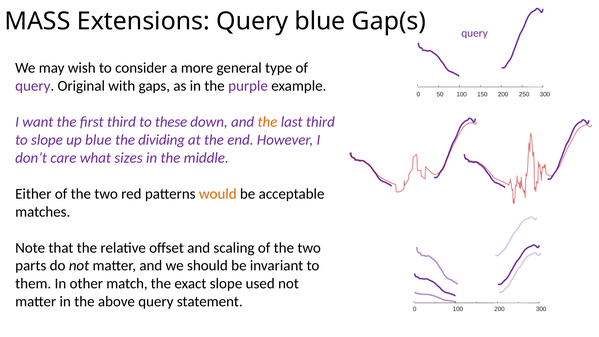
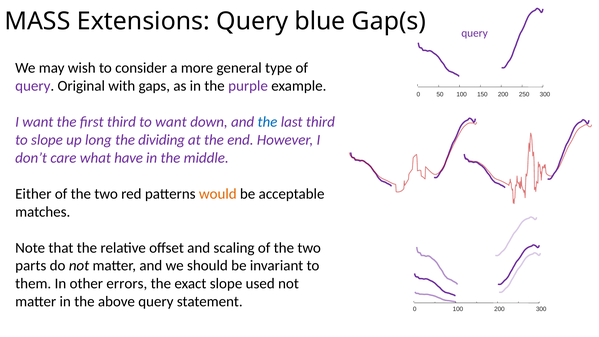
to these: these -> want (171, 122)
the colour: orange -> blue (267, 122)
up blue: blue -> long (98, 140)
sizes: sizes -> have (129, 158)
match: match -> errors (127, 284)
